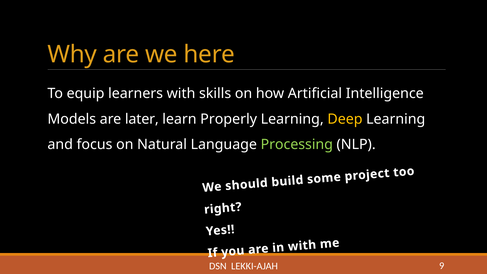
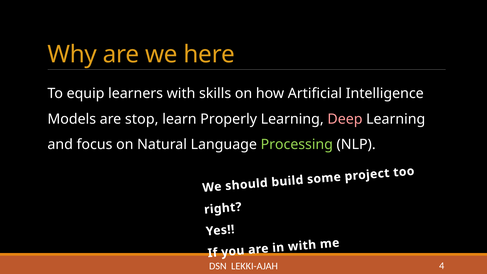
later: later -> stop (142, 119)
Deep colour: yellow -> pink (345, 119)
9: 9 -> 4 (442, 266)
